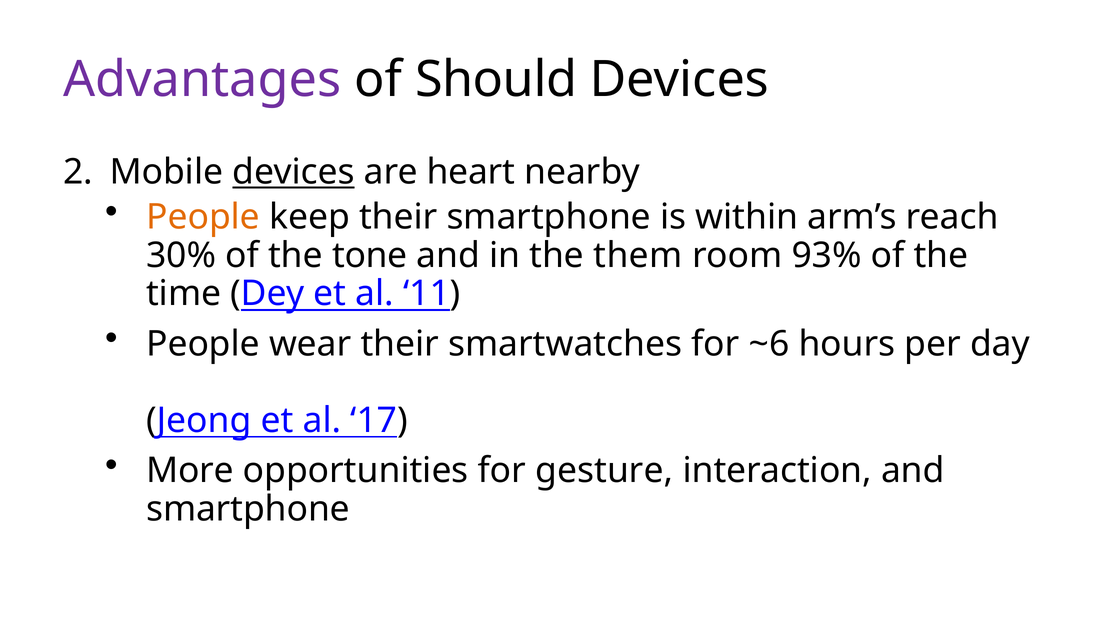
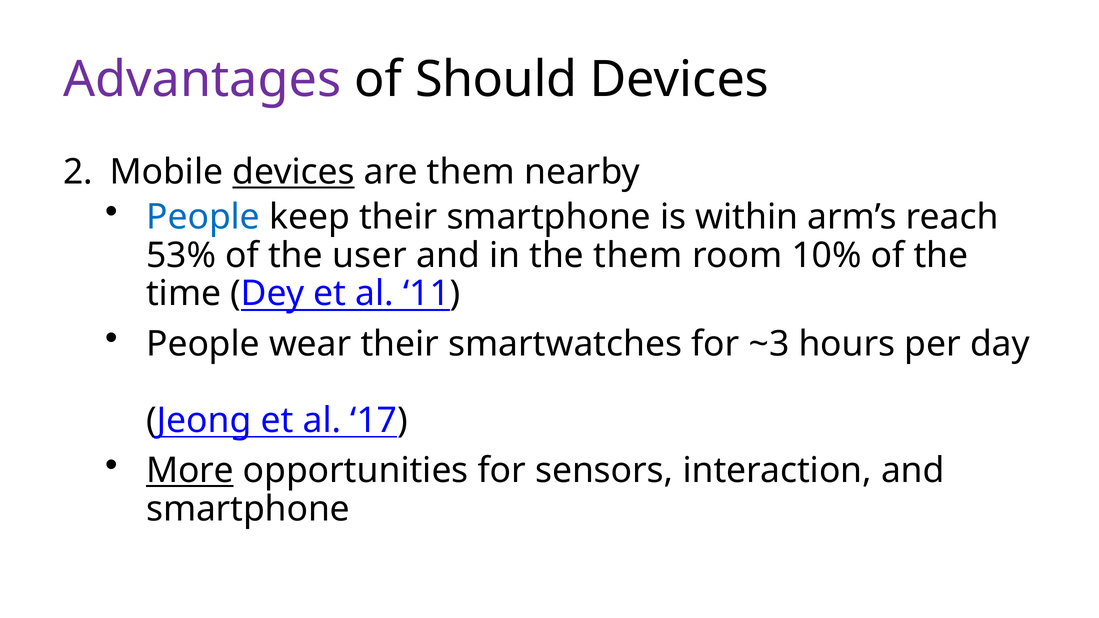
are heart: heart -> them (471, 172)
People colour: orange -> blue (203, 217)
30%: 30% -> 53% (181, 255)
tone: tone -> user (369, 255)
93%: 93% -> 10% (827, 255)
~6: ~6 -> ~3 (769, 344)
More underline: none -> present (190, 471)
gesture: gesture -> sensors (604, 471)
